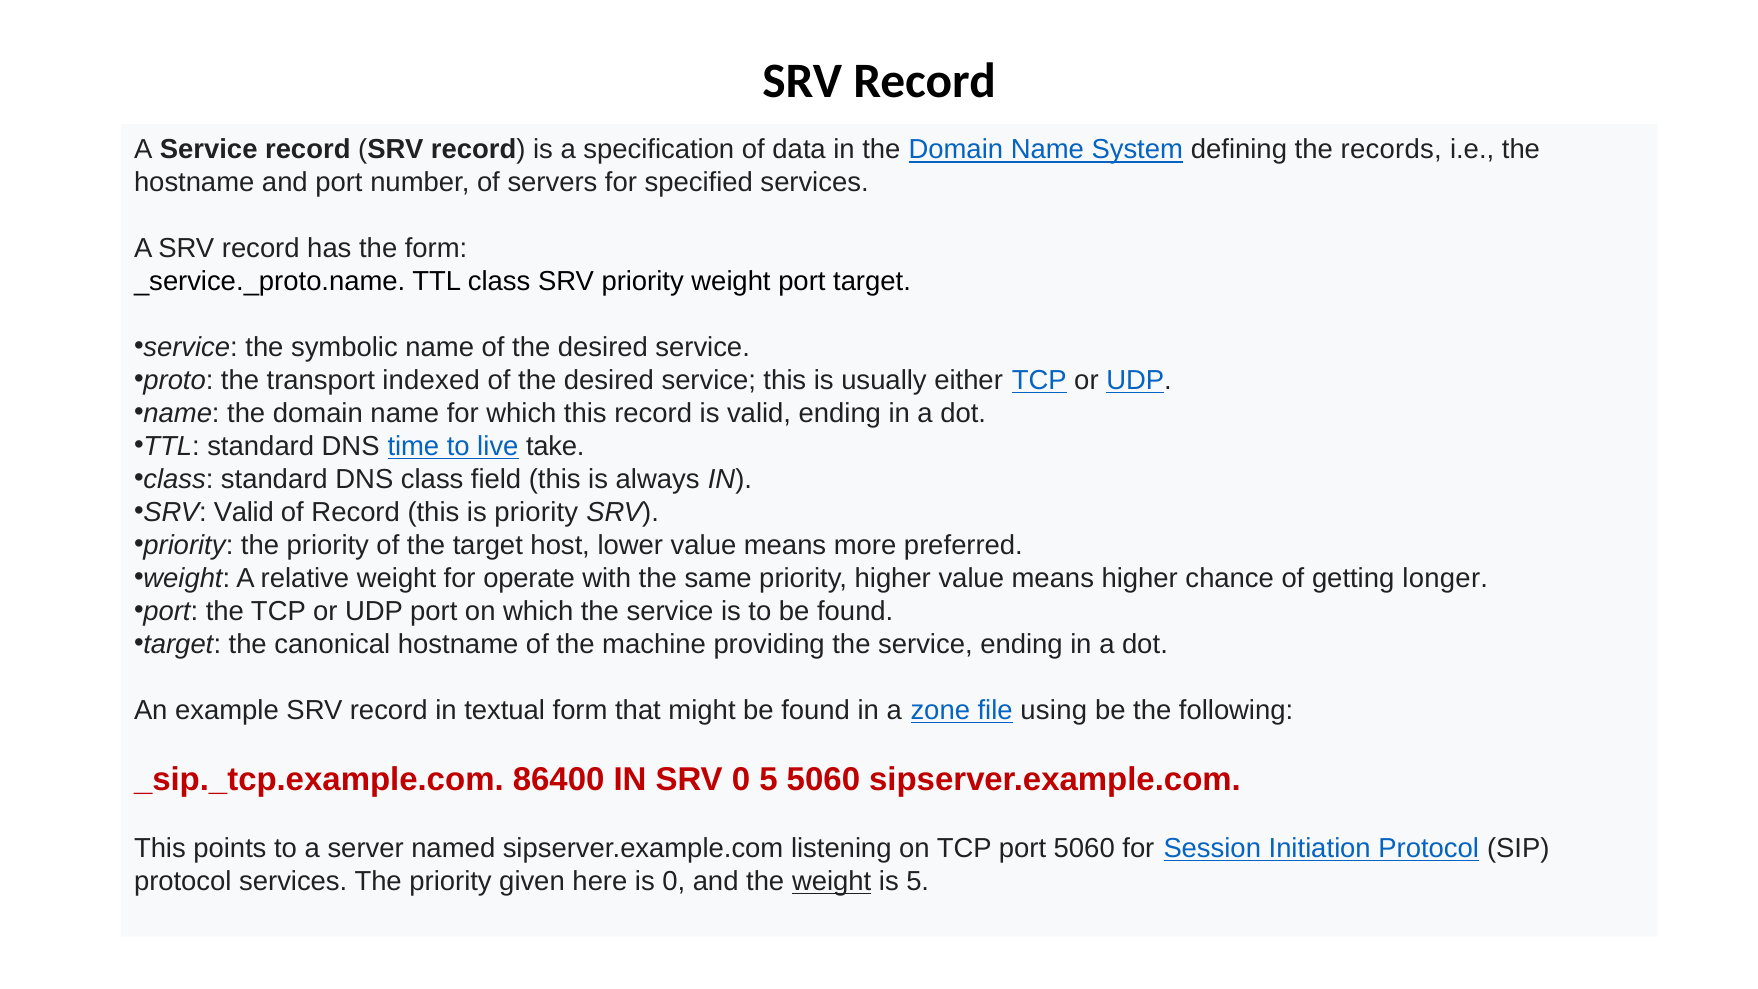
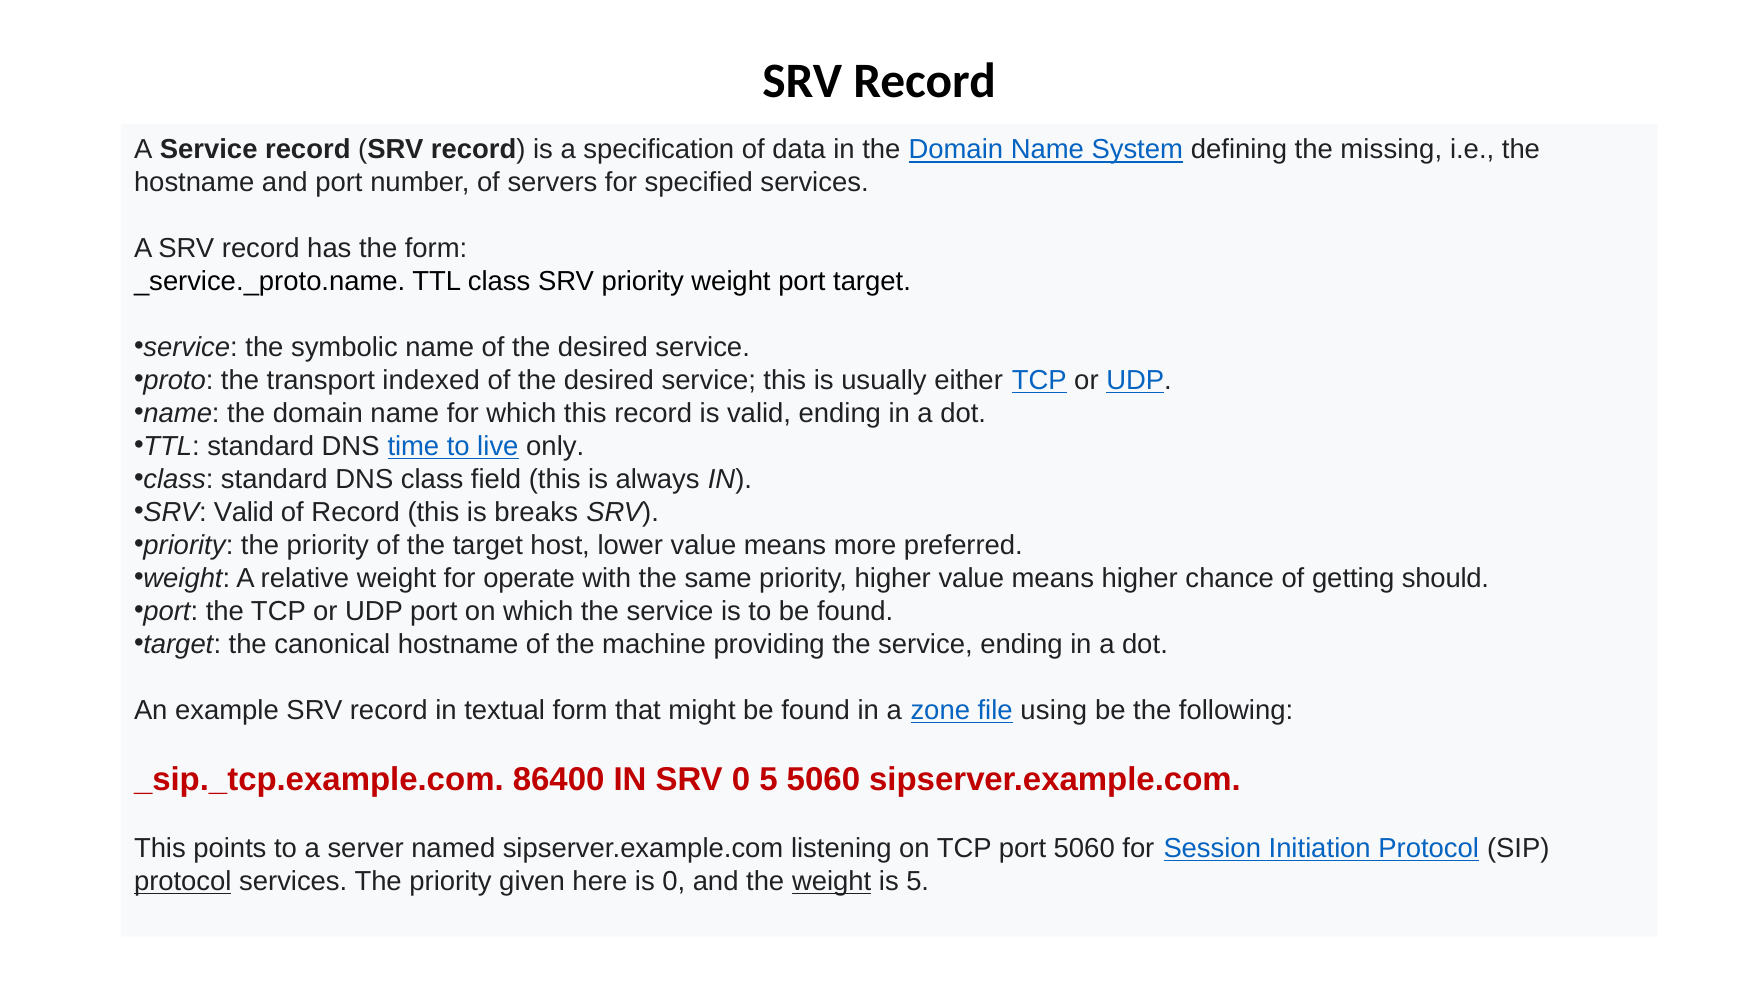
records: records -> missing (1391, 150)
take: take -> only (555, 446)
is priority: priority -> breaks (536, 512)
longer: longer -> should (1446, 578)
protocol underline: none -> present (183, 881)
